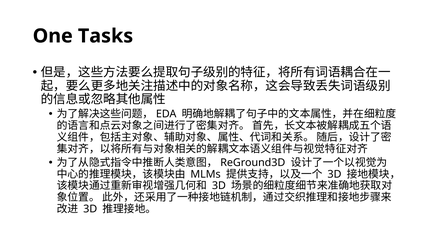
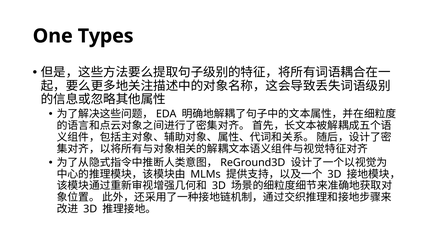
Tasks: Tasks -> Types (106, 36)
